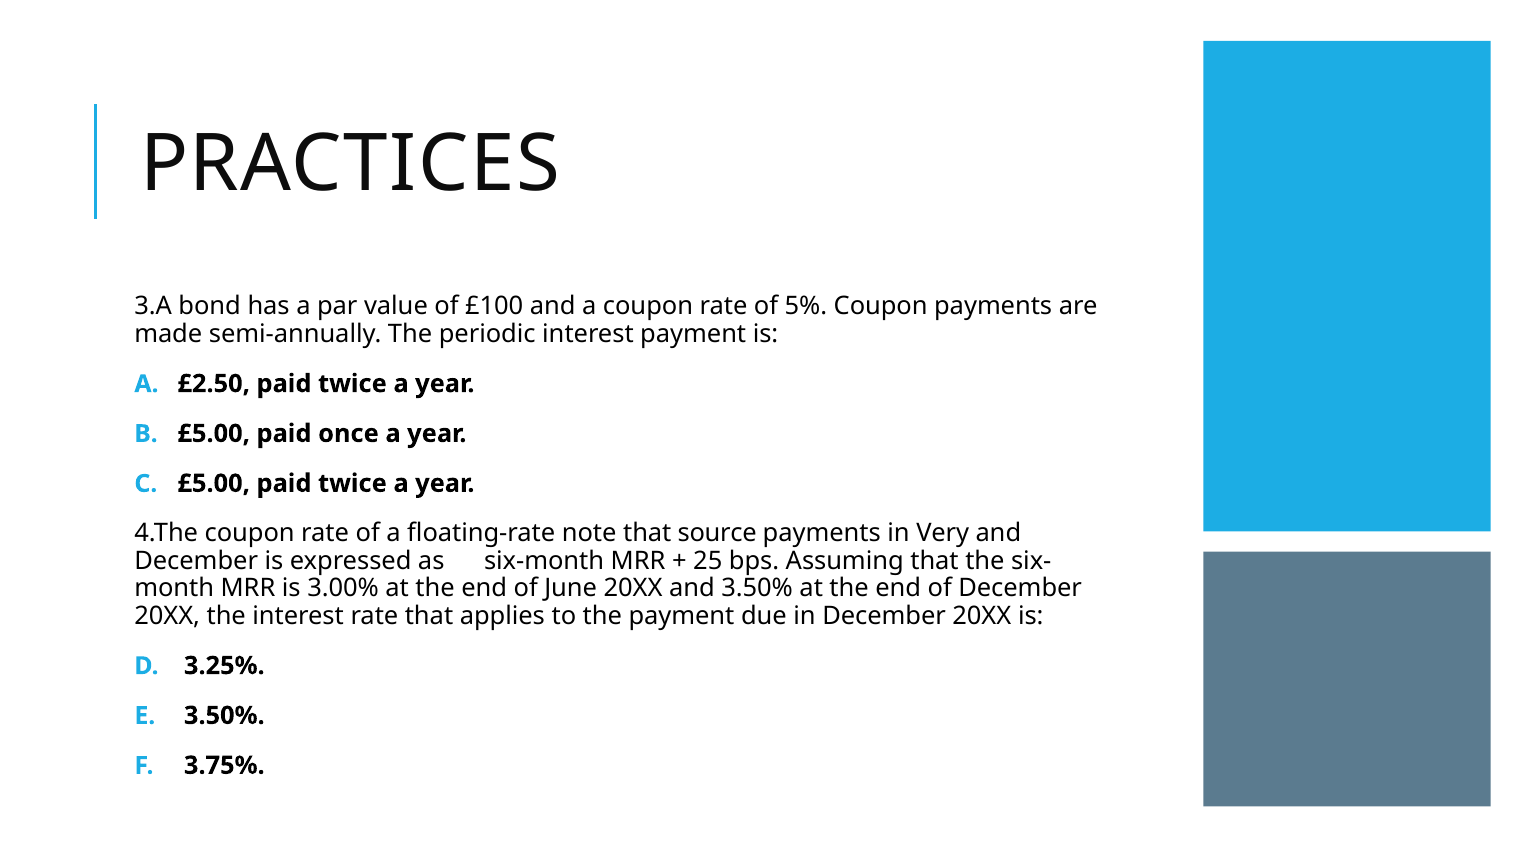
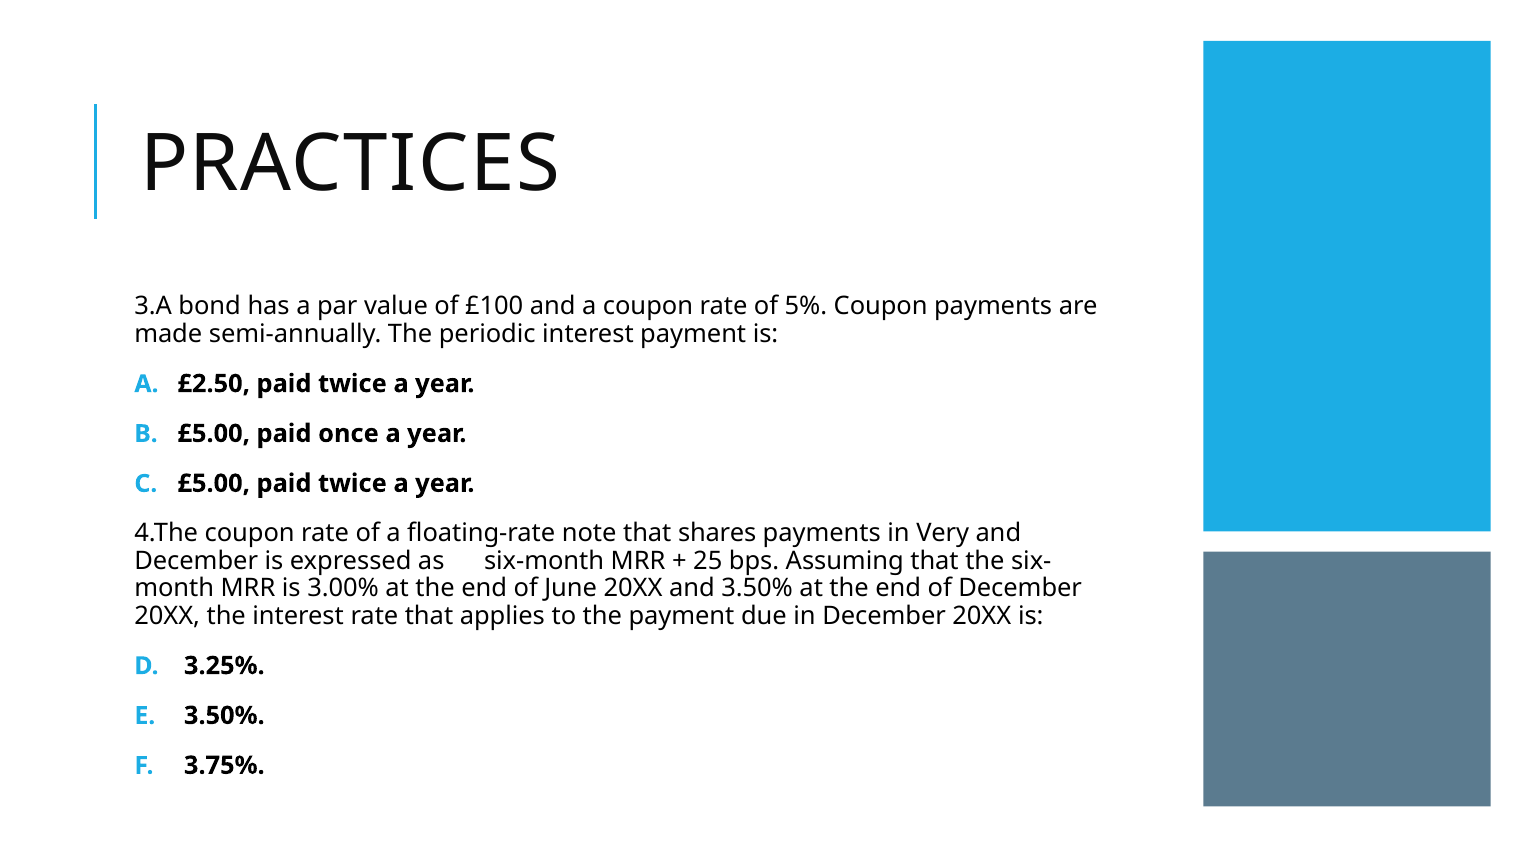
source: source -> shares (717, 533)
